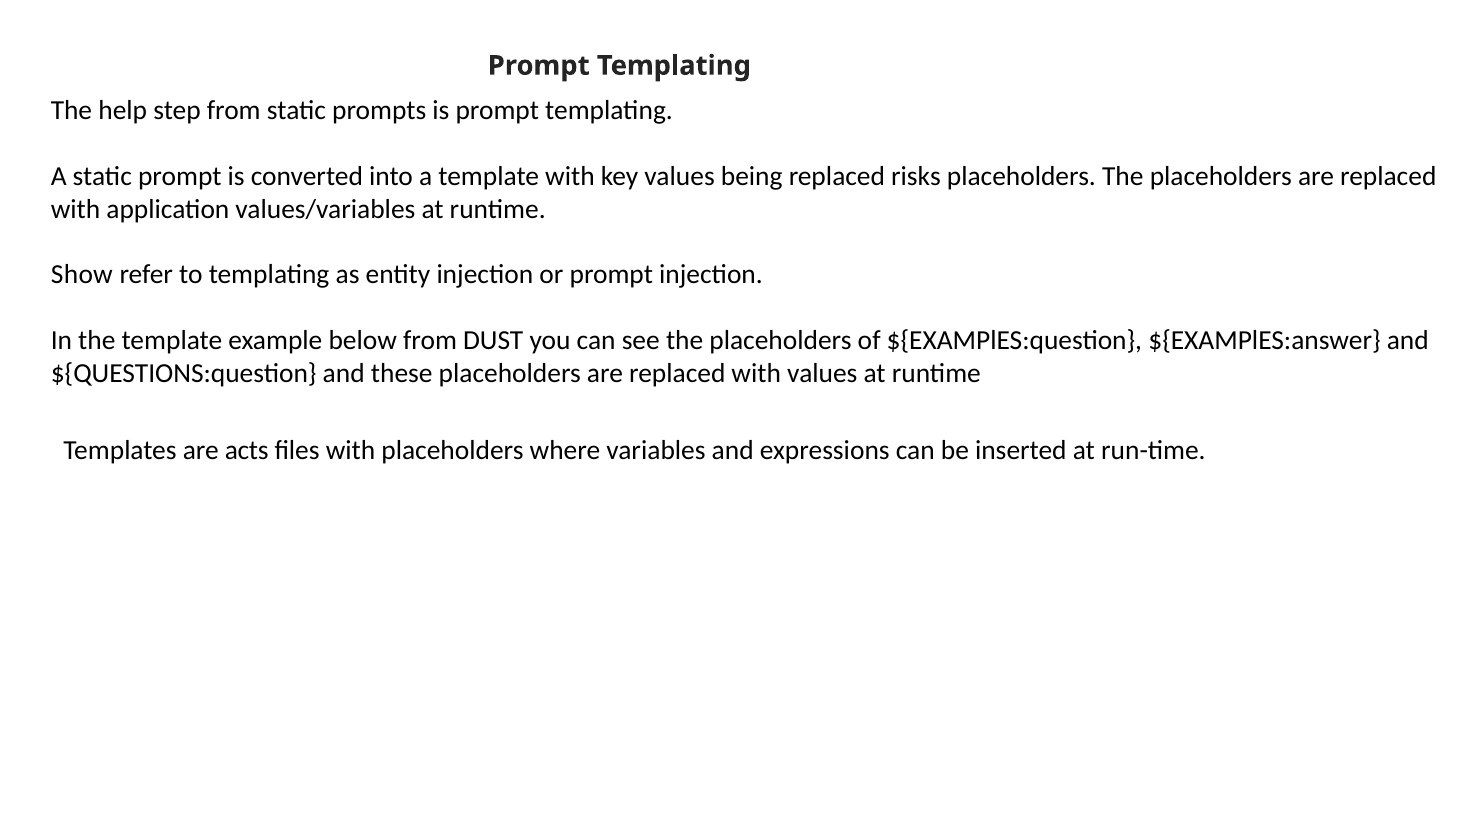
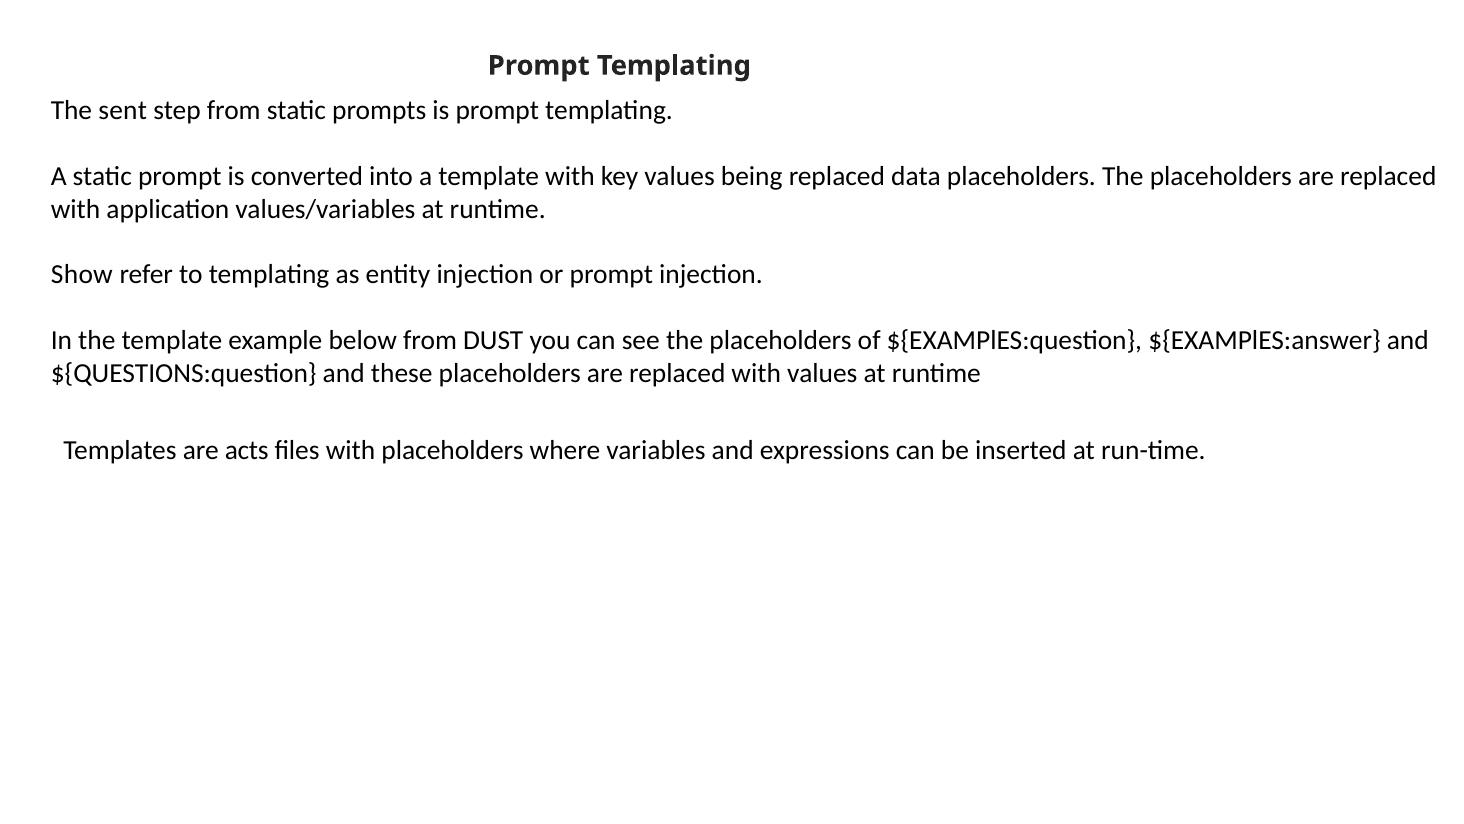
help: help -> sent (123, 110)
risks: risks -> data (916, 176)
